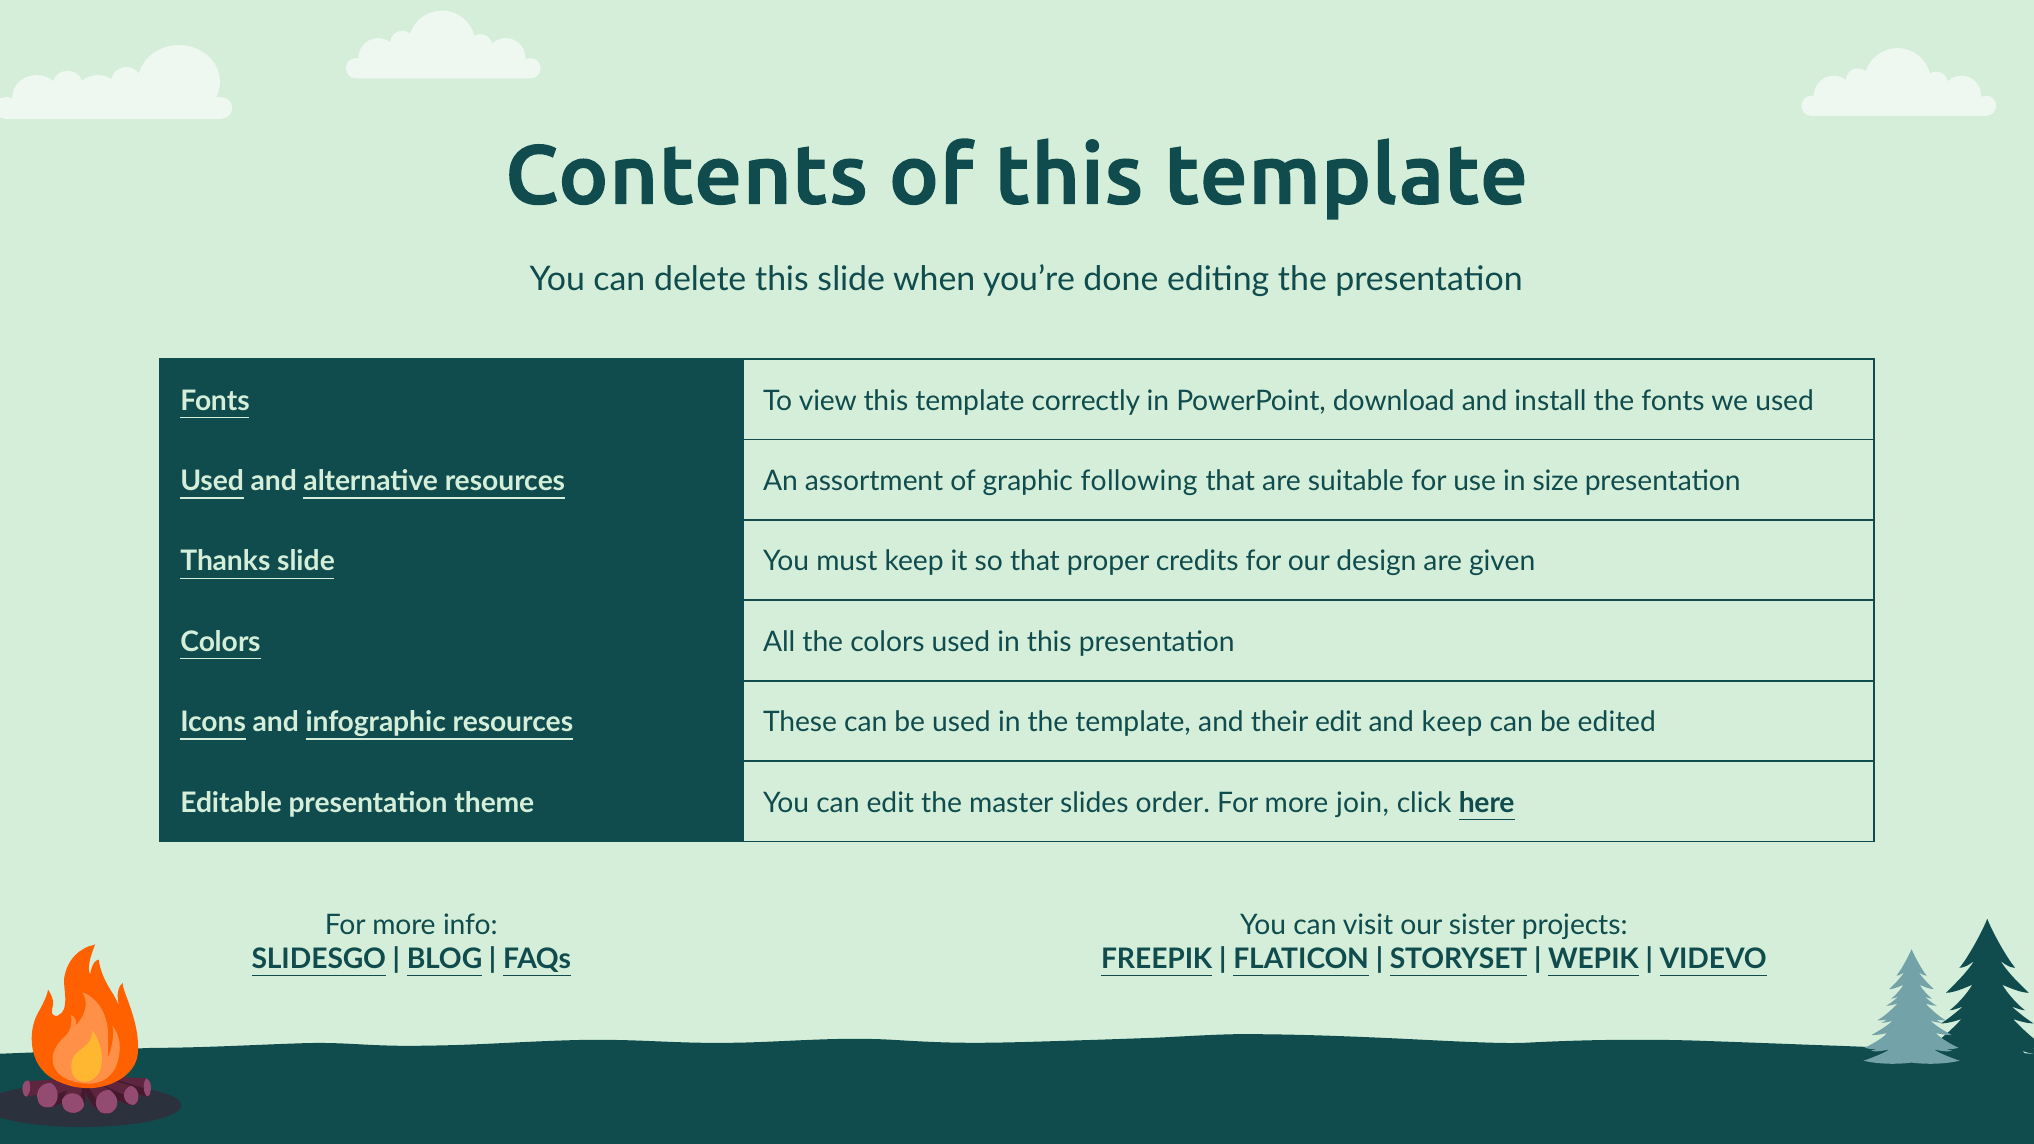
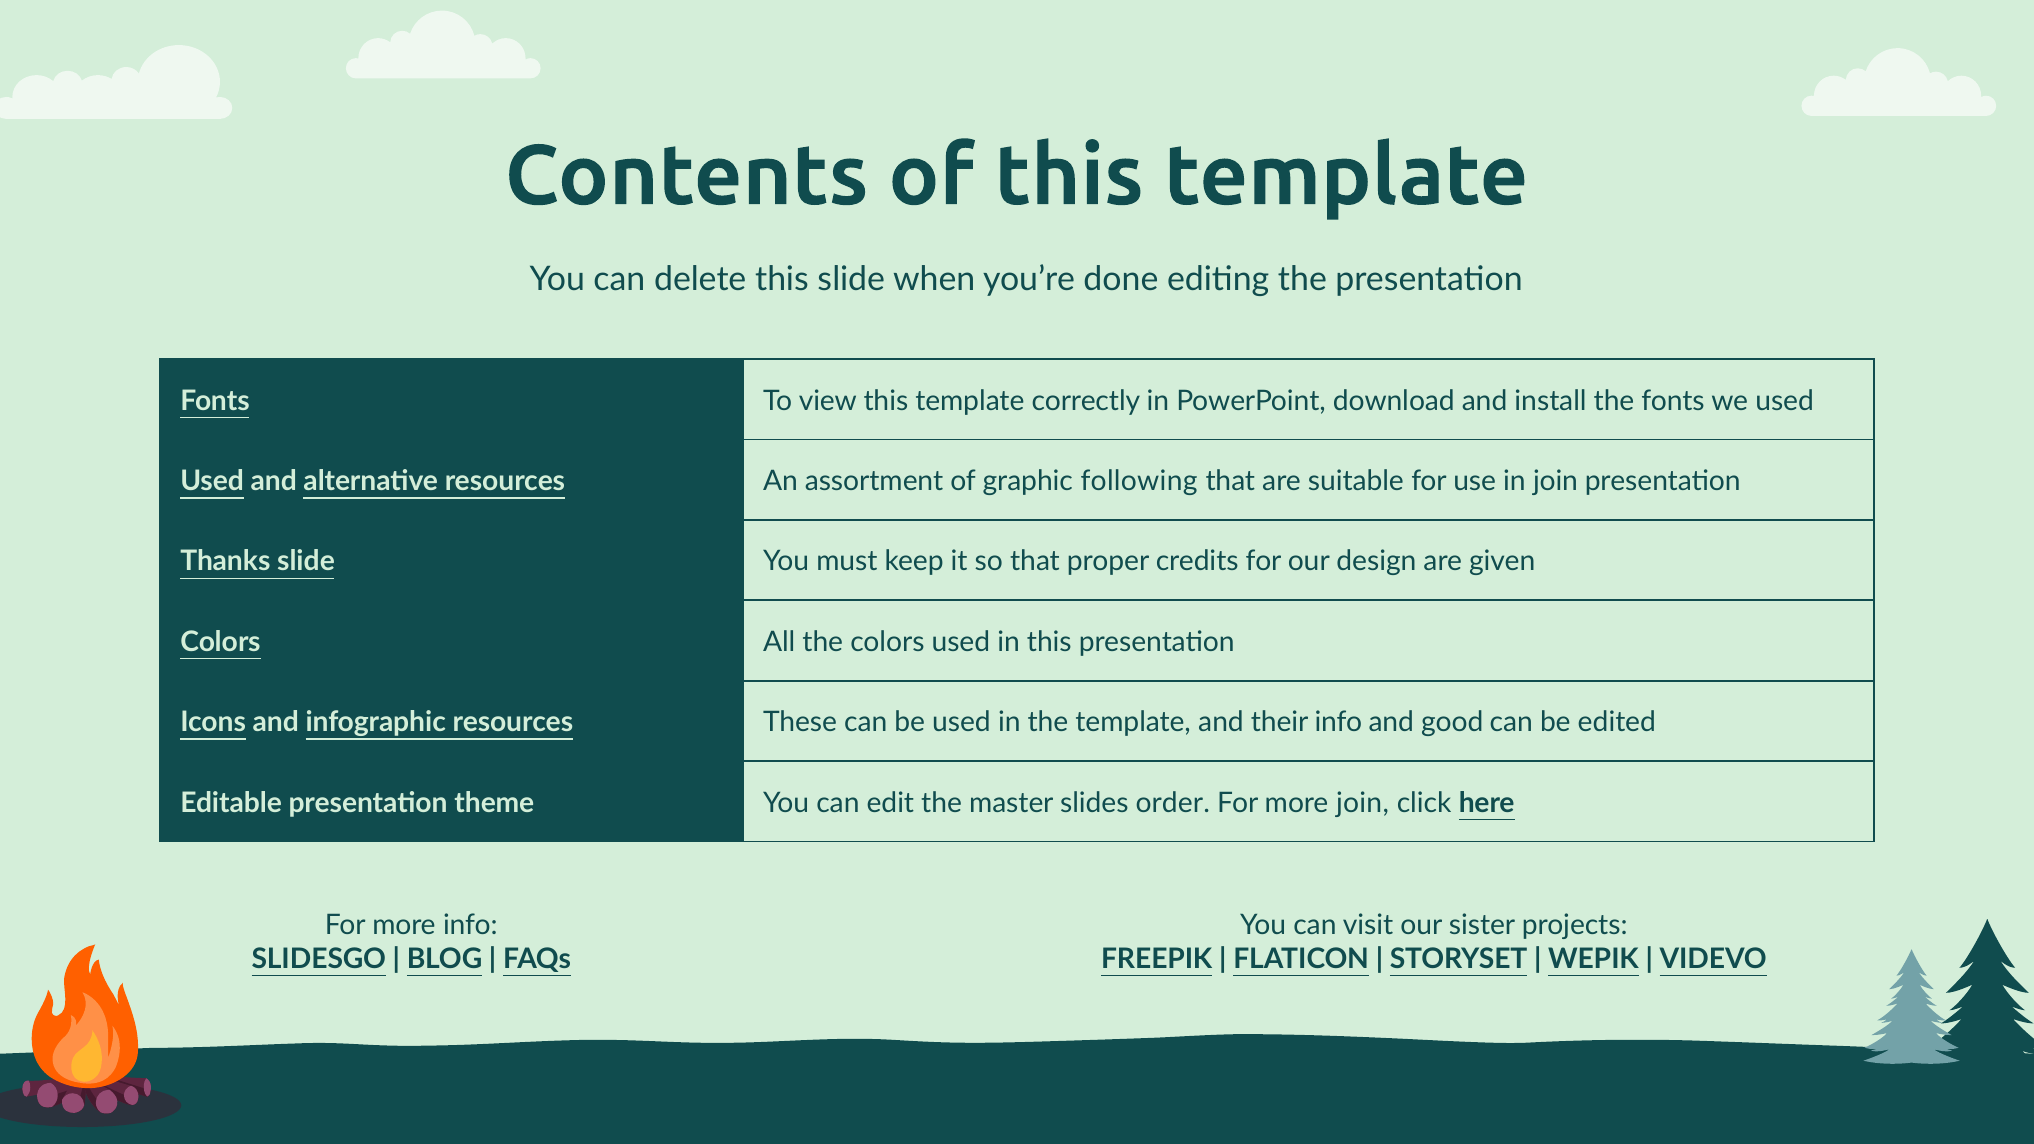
in size: size -> join (1555, 481)
their edit: edit -> info (1338, 723)
and keep: keep -> good (1452, 723)
